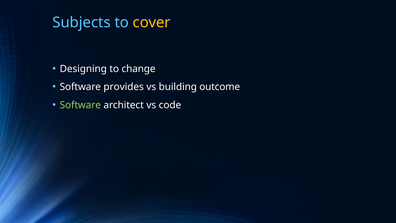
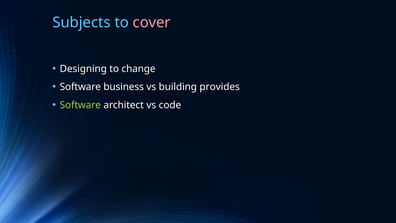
cover colour: yellow -> pink (152, 23)
provides: provides -> business (124, 87)
outcome: outcome -> provides (220, 87)
